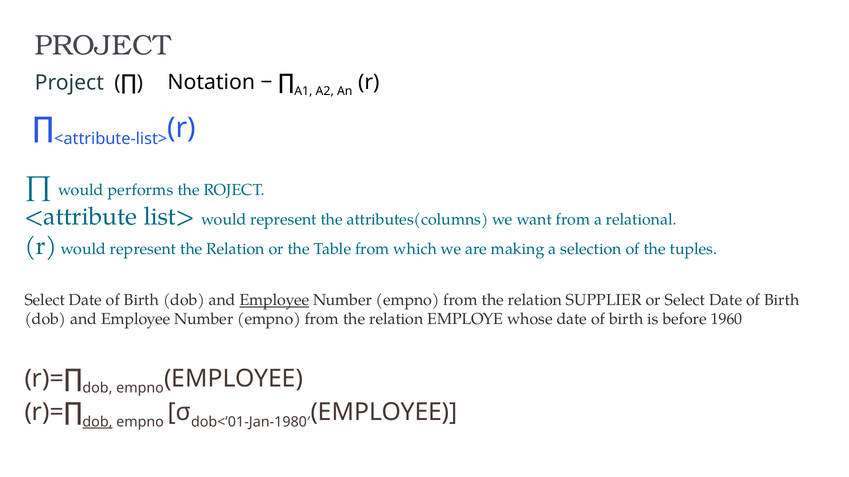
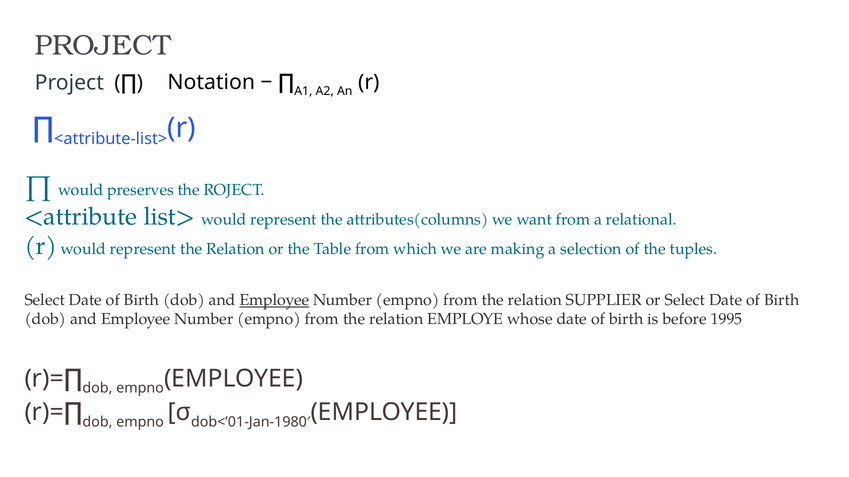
performs: performs -> preserves (141, 190)
1960: 1960 -> 1995 (727, 319)
dob underline: present -> none (97, 422)
